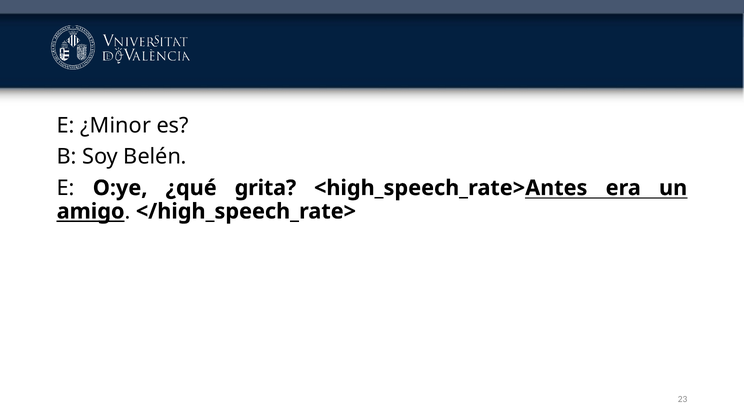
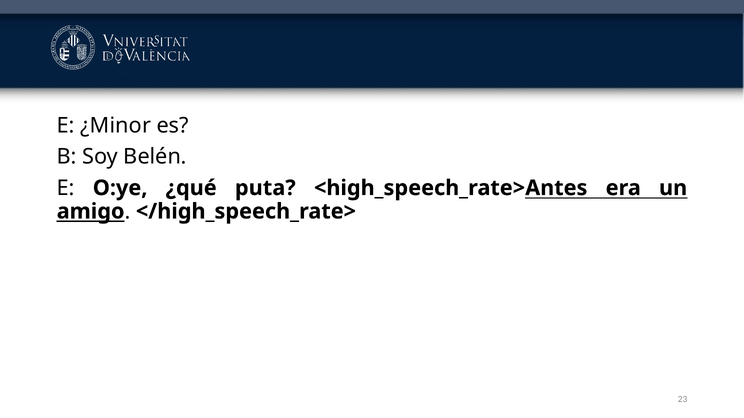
grita: grita -> puta (265, 188)
